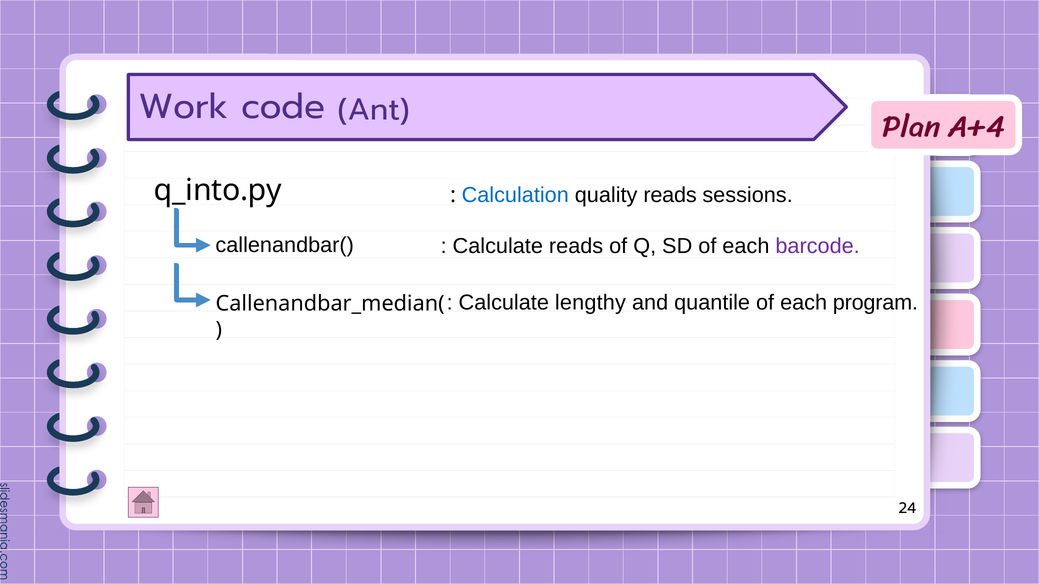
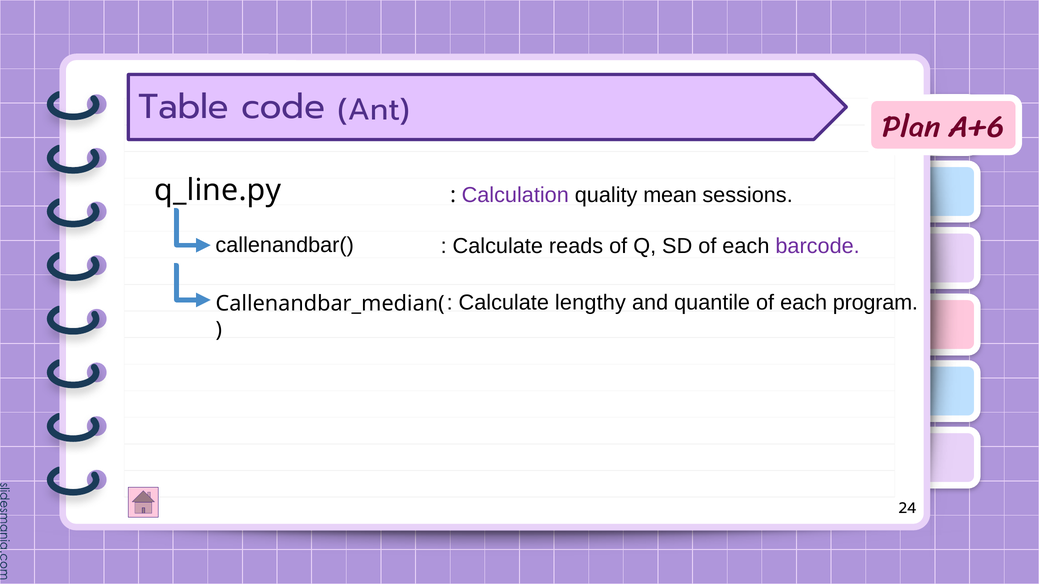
Work: Work -> Table (184, 107)
A+4: A+4 -> A+6 (976, 127)
q_into.py: q_into.py -> q_line.py (218, 190)
Calculation colour: blue -> purple (515, 195)
quality reads: reads -> mean (670, 195)
